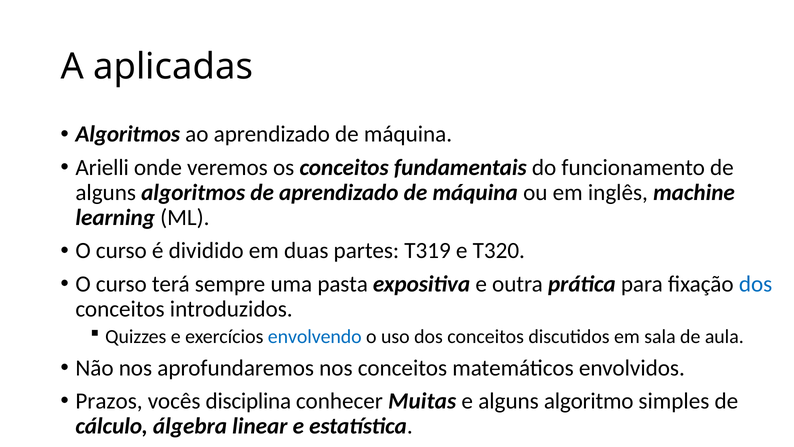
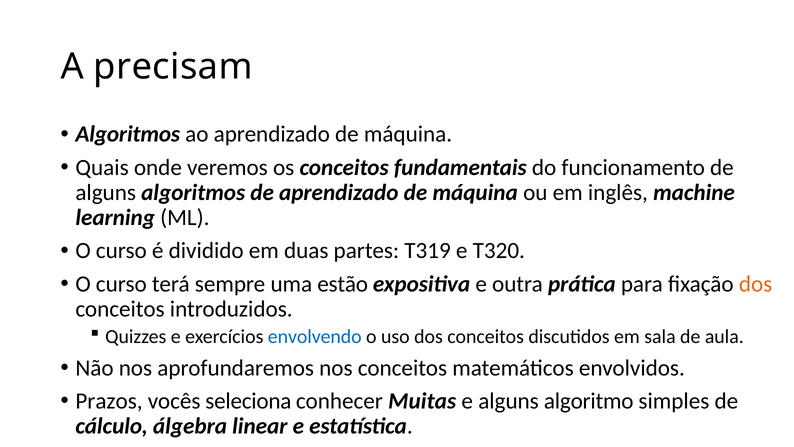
aplicadas: aplicadas -> precisam (173, 67)
Arielli: Arielli -> Quais (102, 167)
pasta: pasta -> estão (343, 284)
dos colour: blue -> orange (756, 284)
disciplina: disciplina -> seleciona (248, 401)
